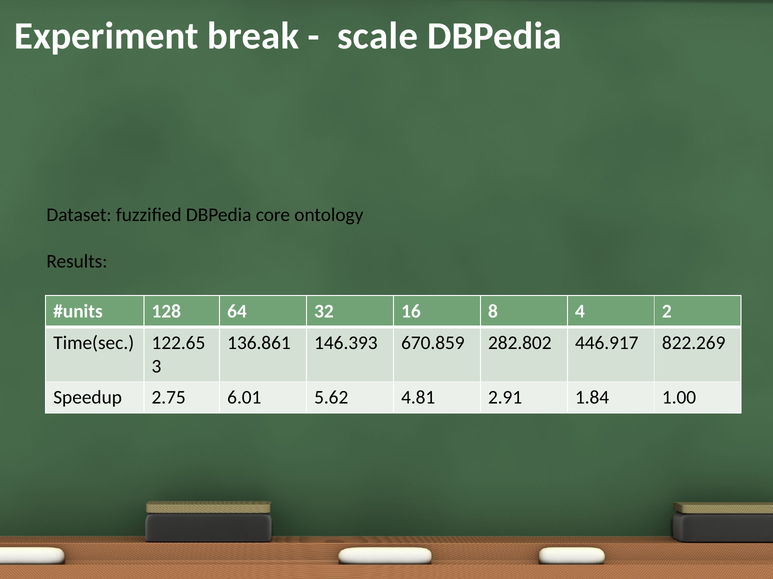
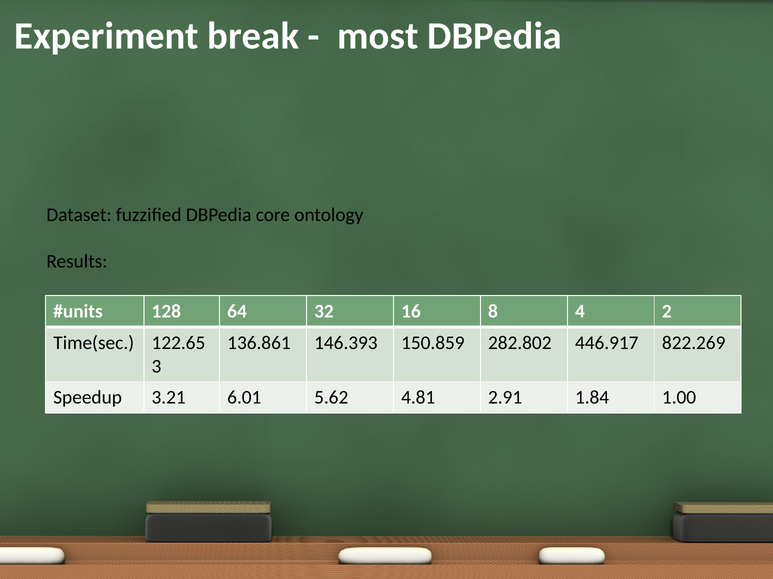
scale: scale -> most (378, 36)
670.859: 670.859 -> 150.859 (433, 343)
2.75: 2.75 -> 3.21 (169, 398)
